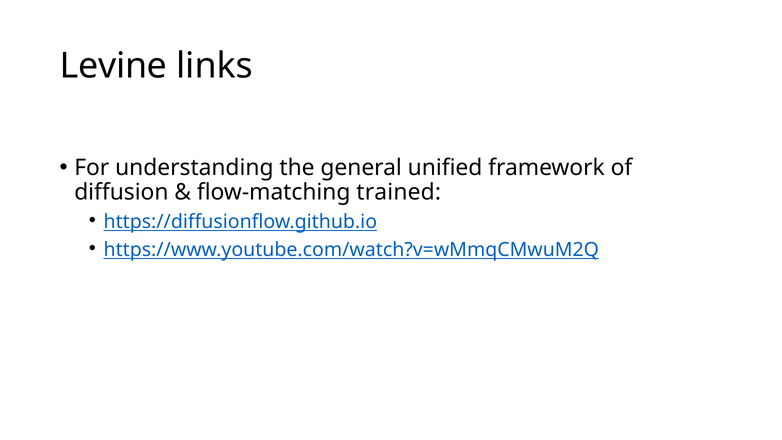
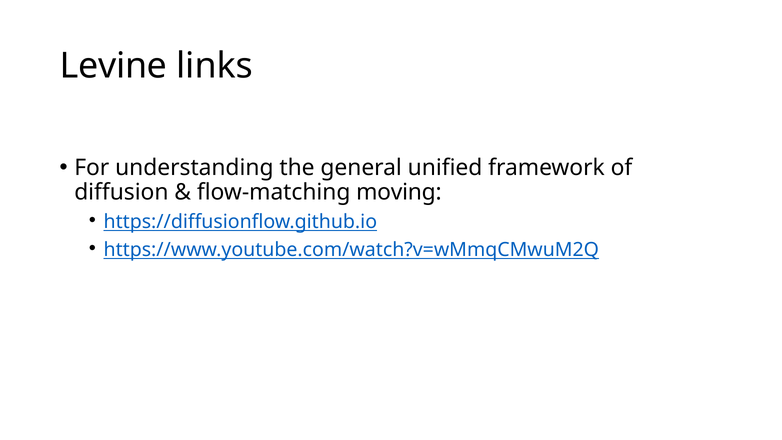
trained: trained -> moving (399, 192)
